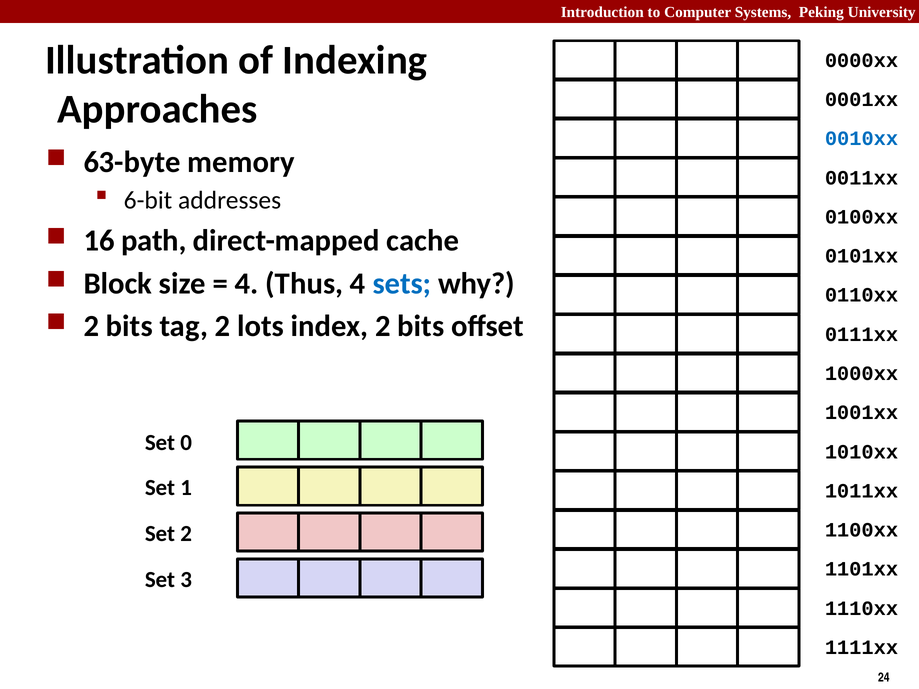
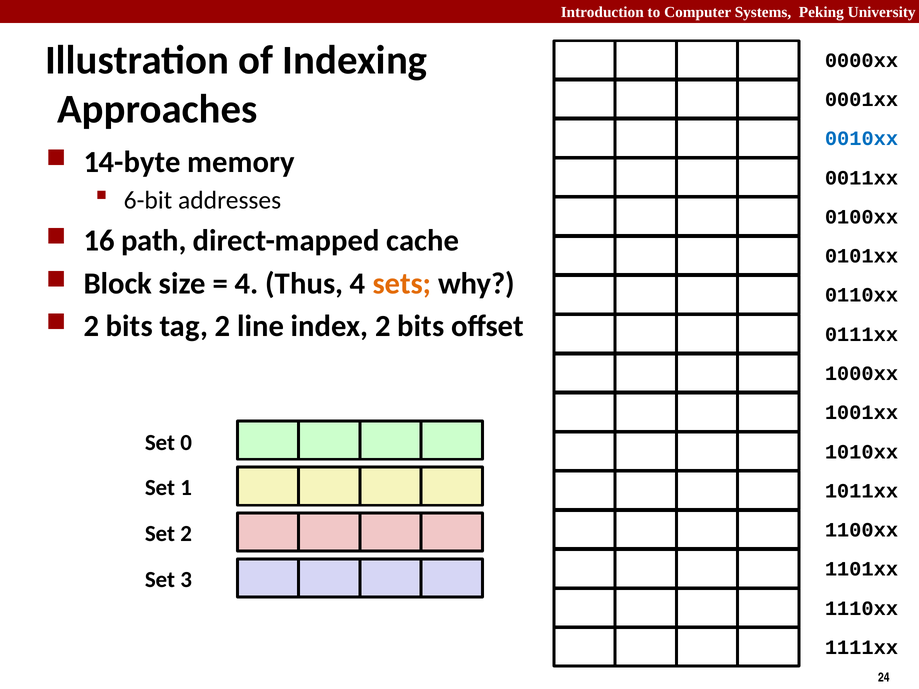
63-byte: 63-byte -> 14-byte (132, 162)
sets colour: blue -> orange (402, 284)
lots: lots -> line (261, 326)
